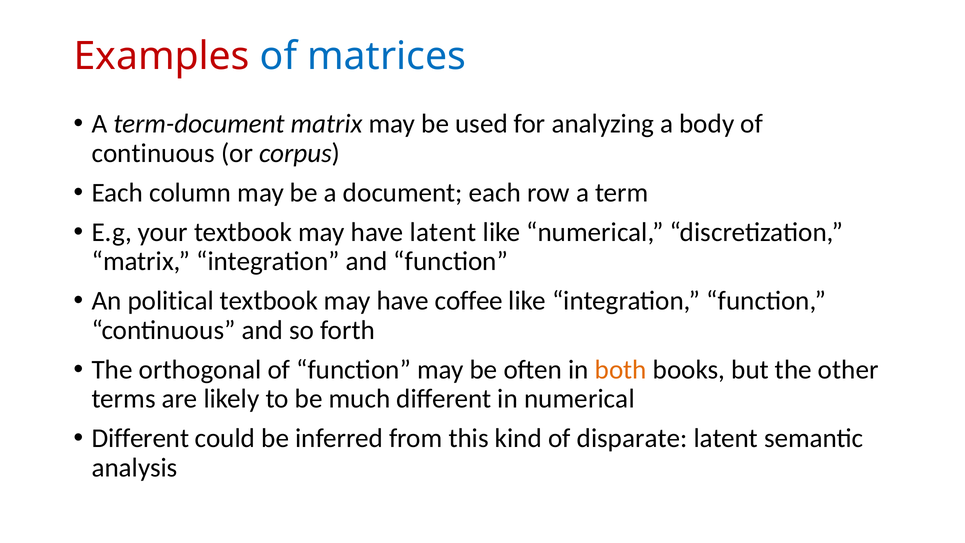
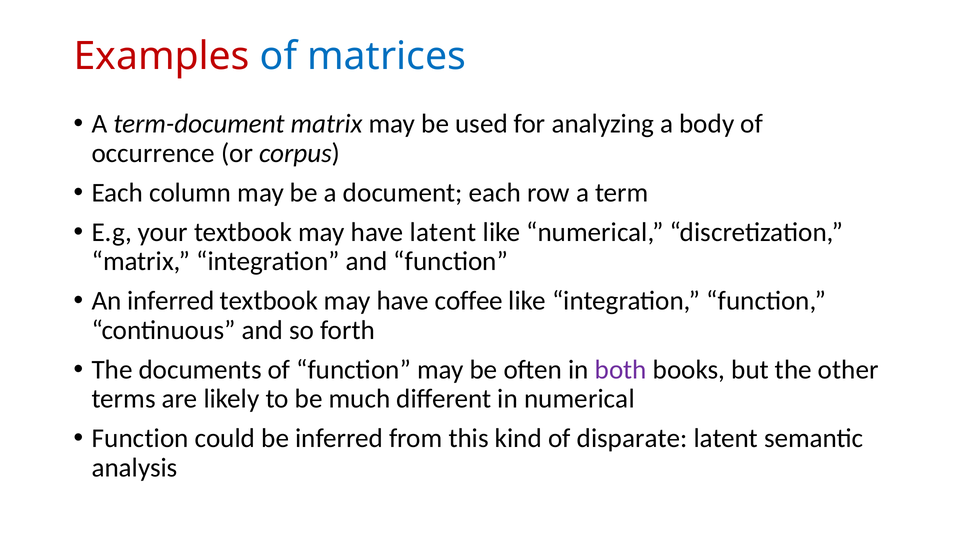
continuous: continuous -> occurrence (153, 153)
An political: political -> inferred (171, 301)
orthogonal: orthogonal -> documents (200, 369)
both colour: orange -> purple (621, 369)
Different: Different -> Function (140, 438)
